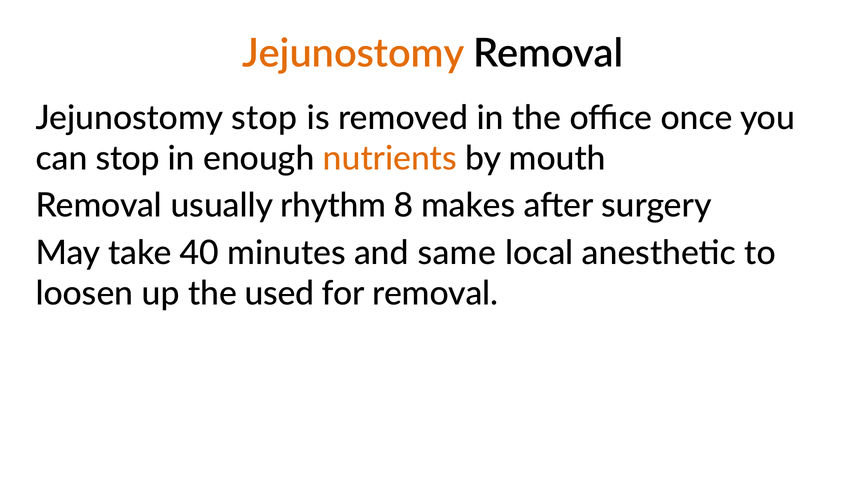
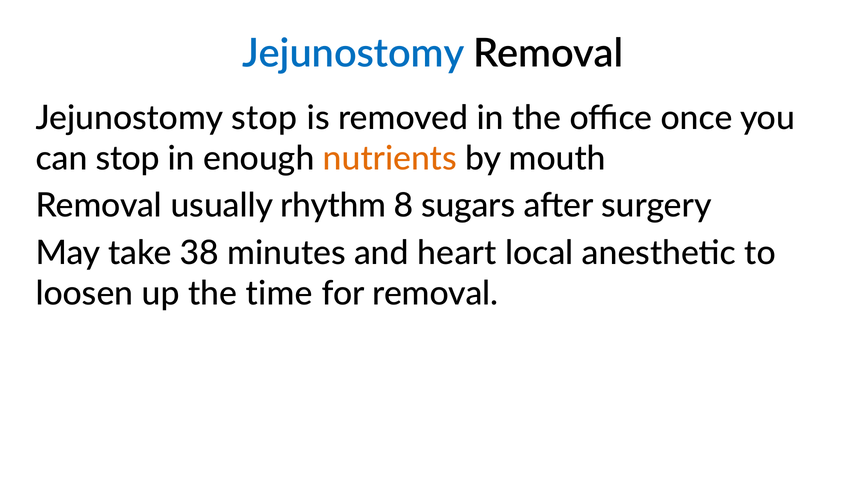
Jejunostomy colour: orange -> blue (353, 54)
makes: makes -> sugars (468, 206)
40: 40 -> 38 (199, 253)
same: same -> heart (457, 253)
used: used -> time (279, 294)
